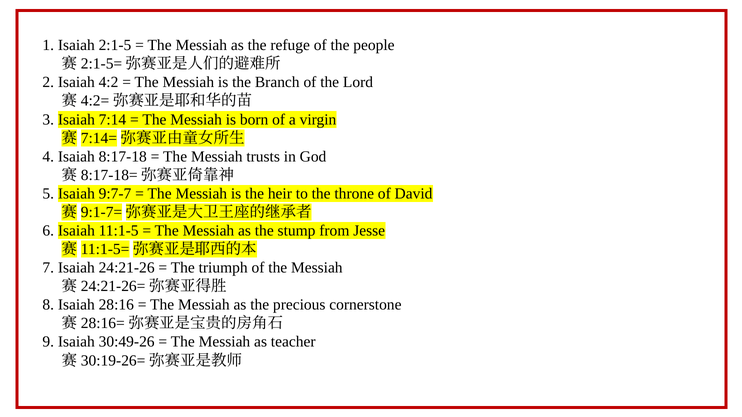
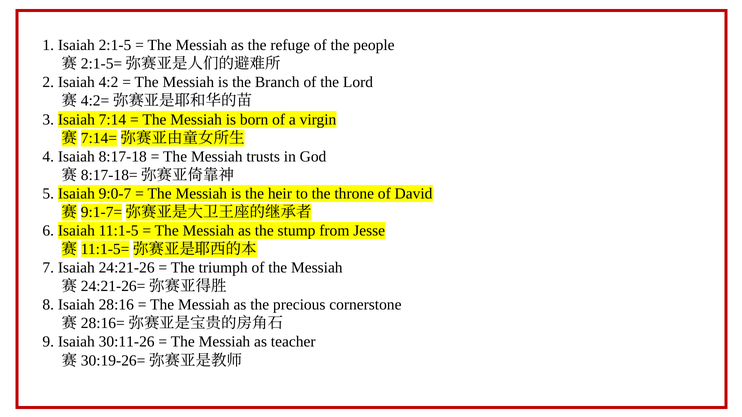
9:7-7: 9:7-7 -> 9:0-7 (115, 194)
30:49-26: 30:49-26 -> 30:11-26 (127, 342)
